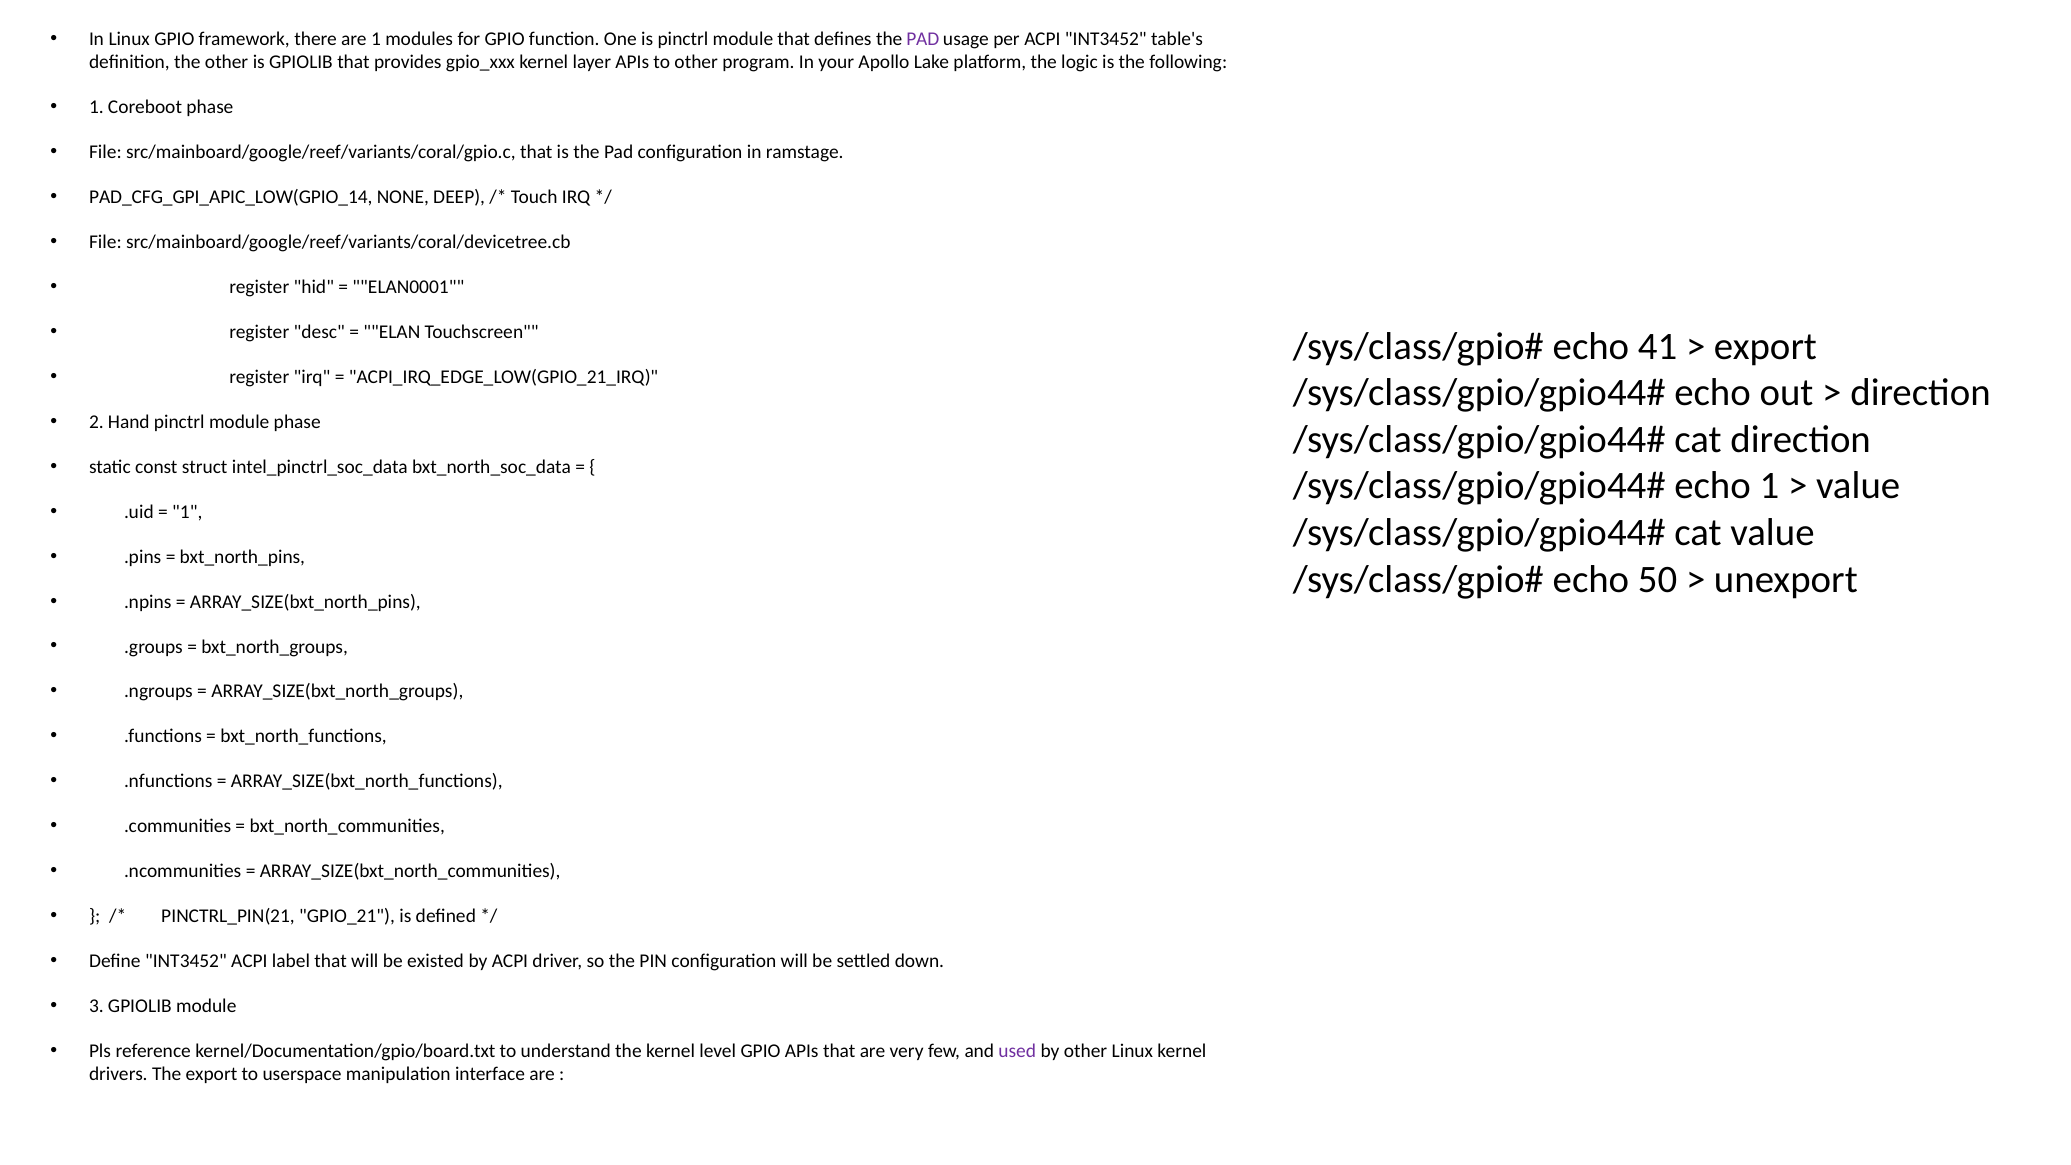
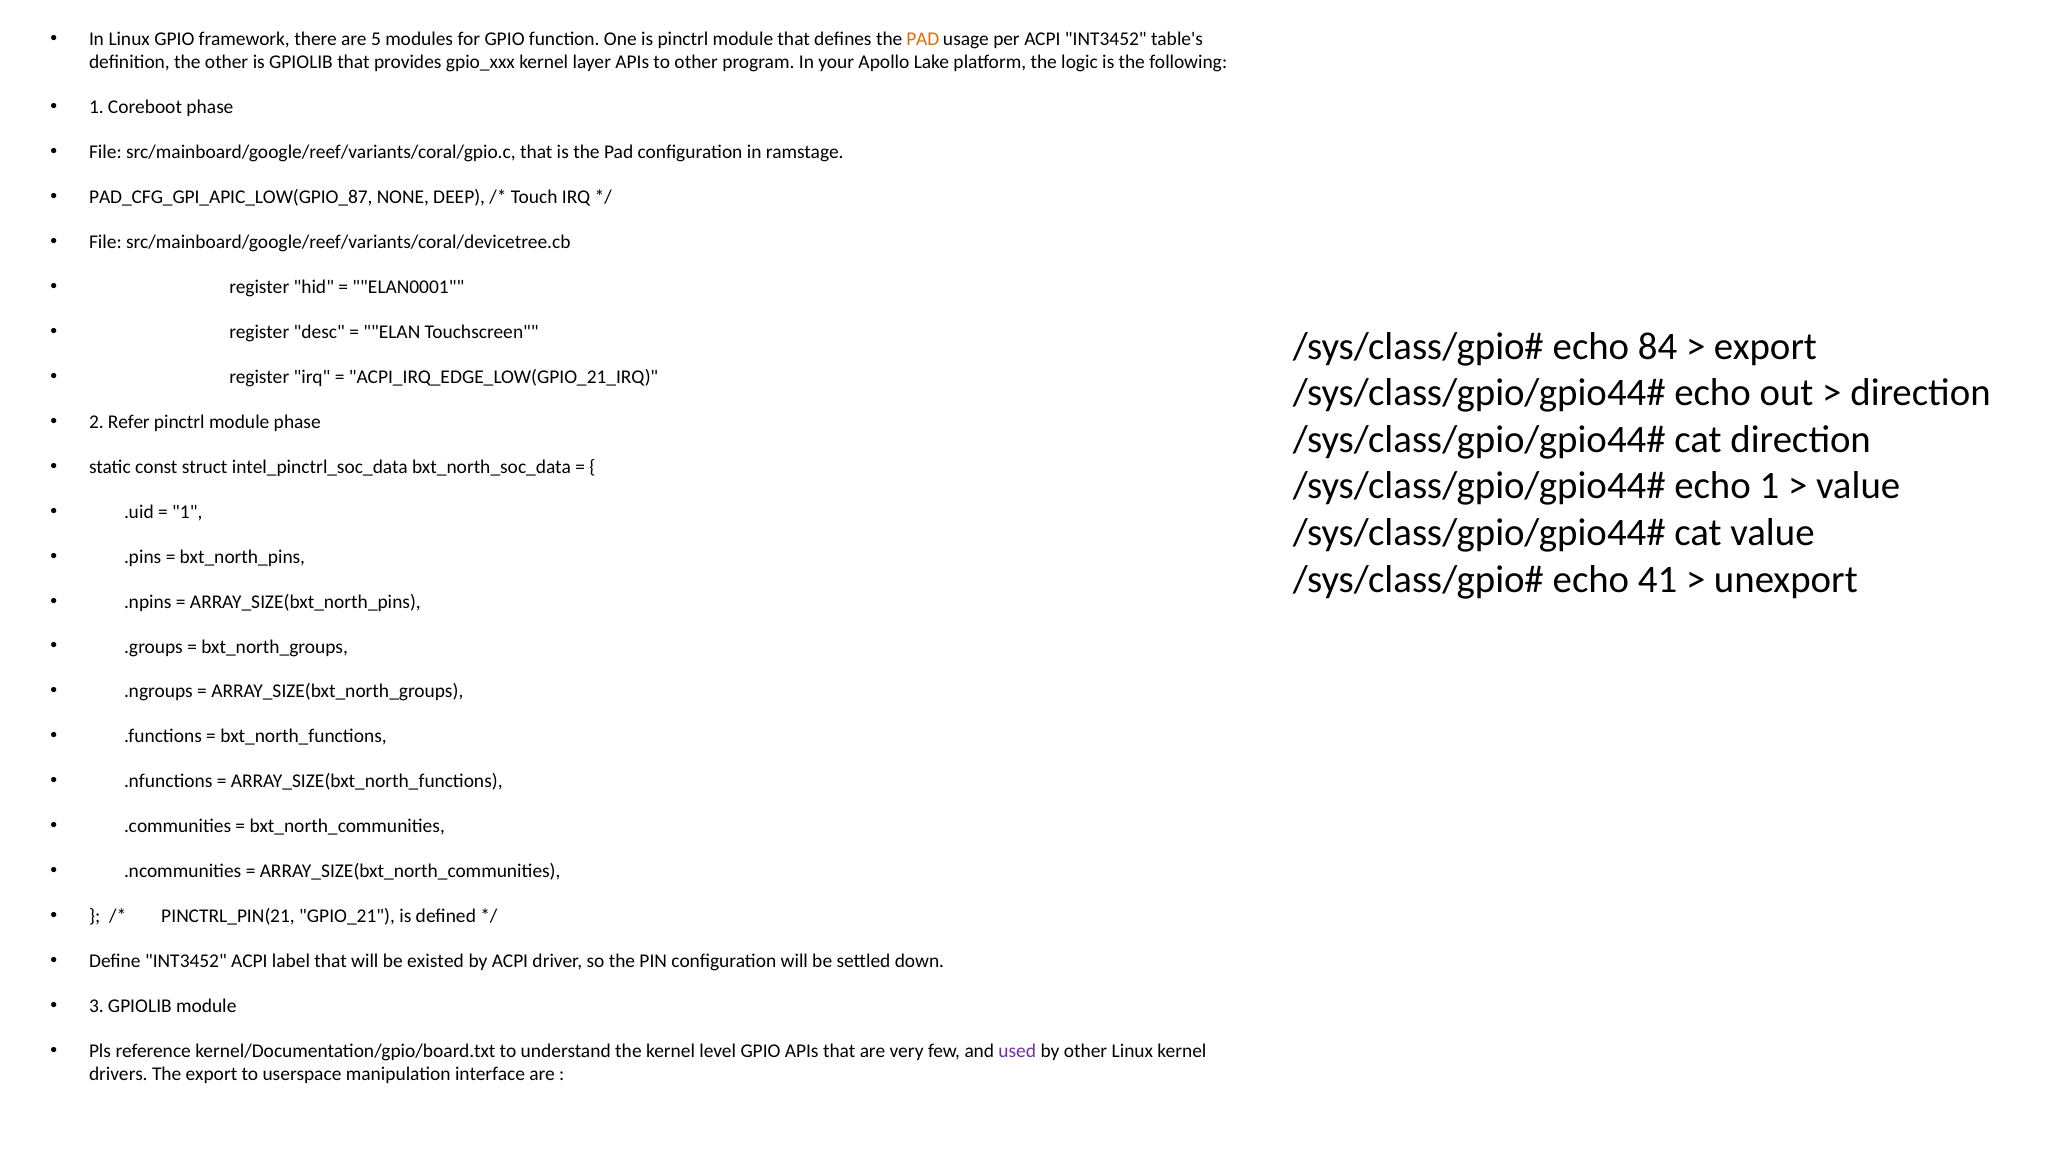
are 1: 1 -> 5 (376, 39)
PAD colour: purple -> orange (923, 39)
PAD_CFG_GPI_APIC_LOW(GPIO_14: PAD_CFG_GPI_APIC_LOW(GPIO_14 -> PAD_CFG_GPI_APIC_LOW(GPIO_87 (231, 197)
41: 41 -> 84 (1658, 346)
Hand: Hand -> Refer (129, 422)
50: 50 -> 41 (1658, 579)
